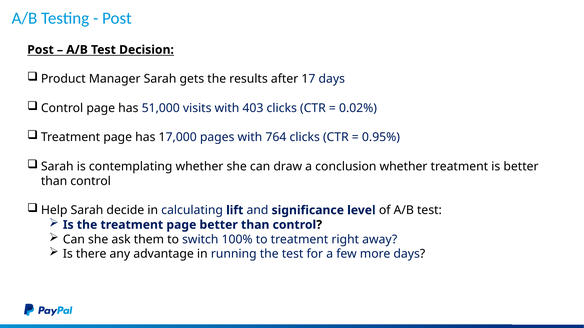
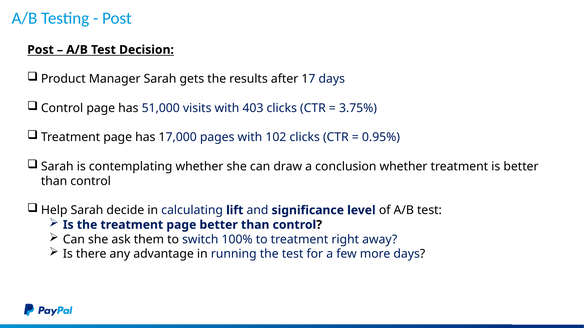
0.02%: 0.02% -> 3.75% (358, 108)
764: 764 -> 102 (276, 137)
